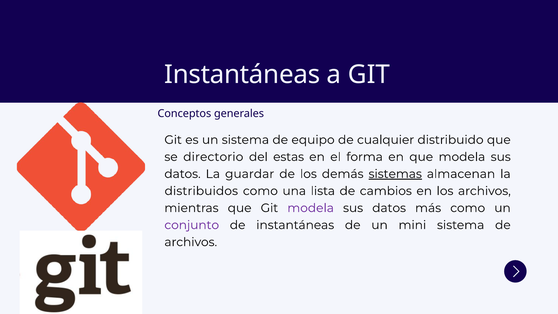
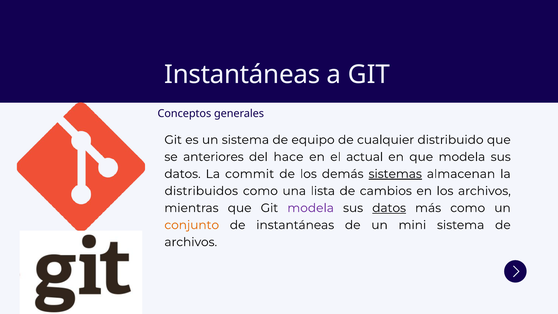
directorio: directorio -> anteriores (213, 157)
estas: estas -> hace (288, 157)
forma: forma -> actual (365, 157)
guardar: guardar -> commit (250, 174)
datos underline: none -> present (389, 208)
conjunto colour: purple -> orange (192, 225)
